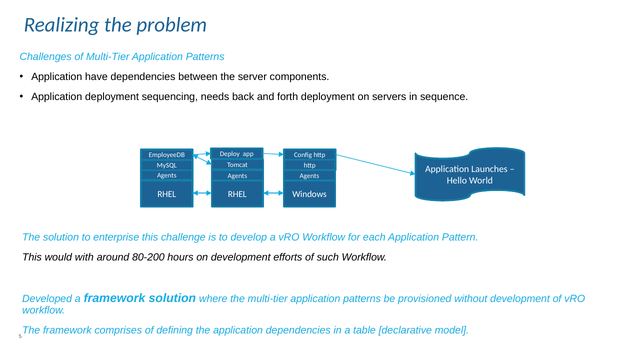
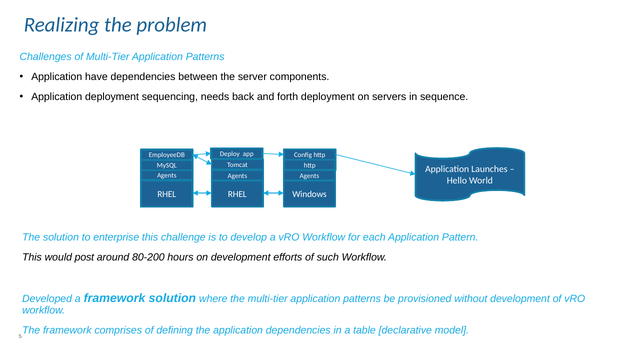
with: with -> post (84, 257)
